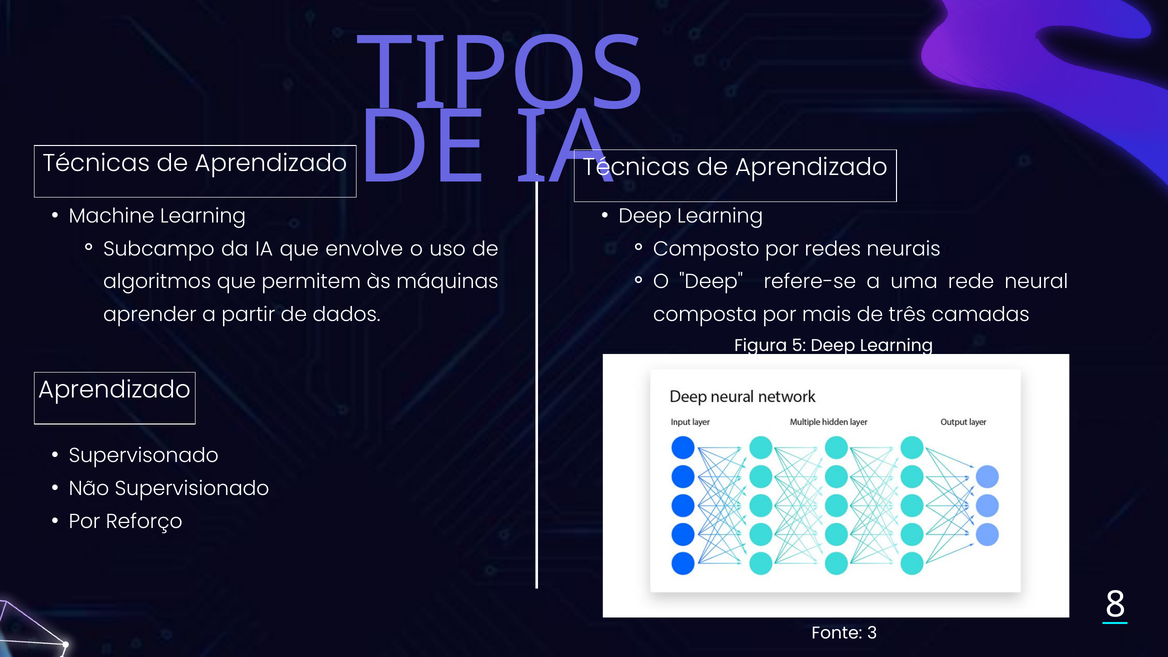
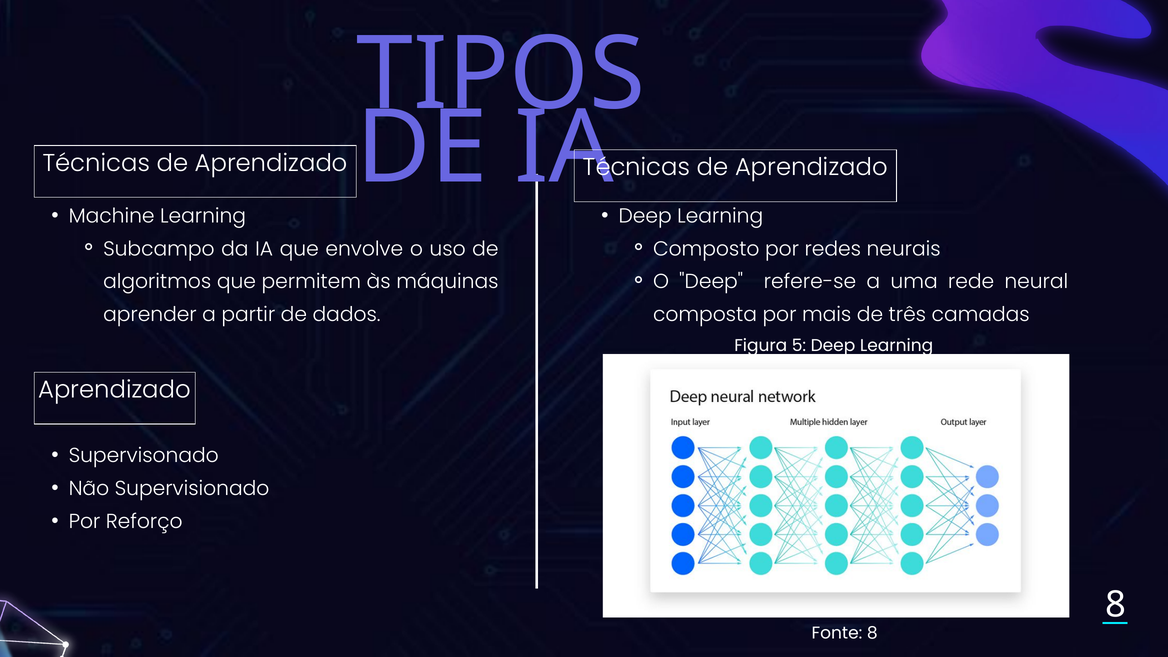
Fonte 3: 3 -> 8 (872, 633)
